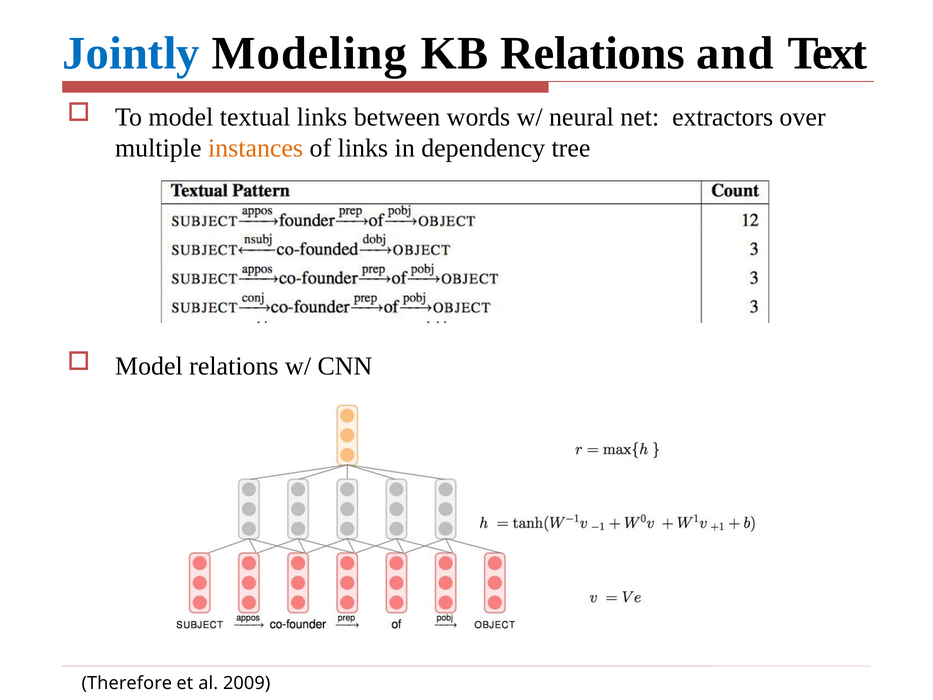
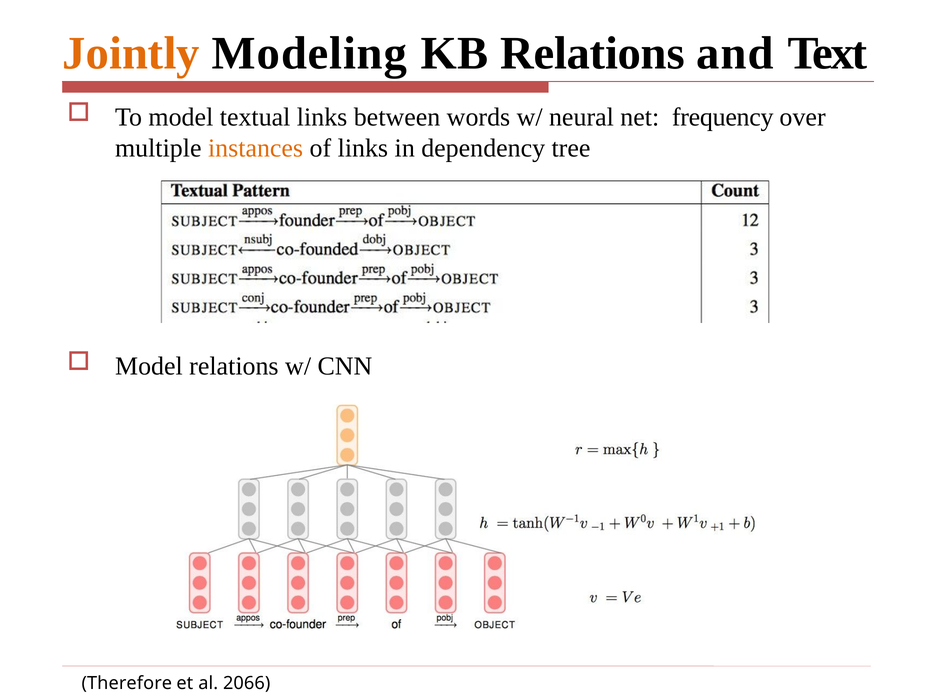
Jointly colour: blue -> orange (131, 53)
extractors: extractors -> frequency (723, 117)
2009: 2009 -> 2066 (247, 683)
